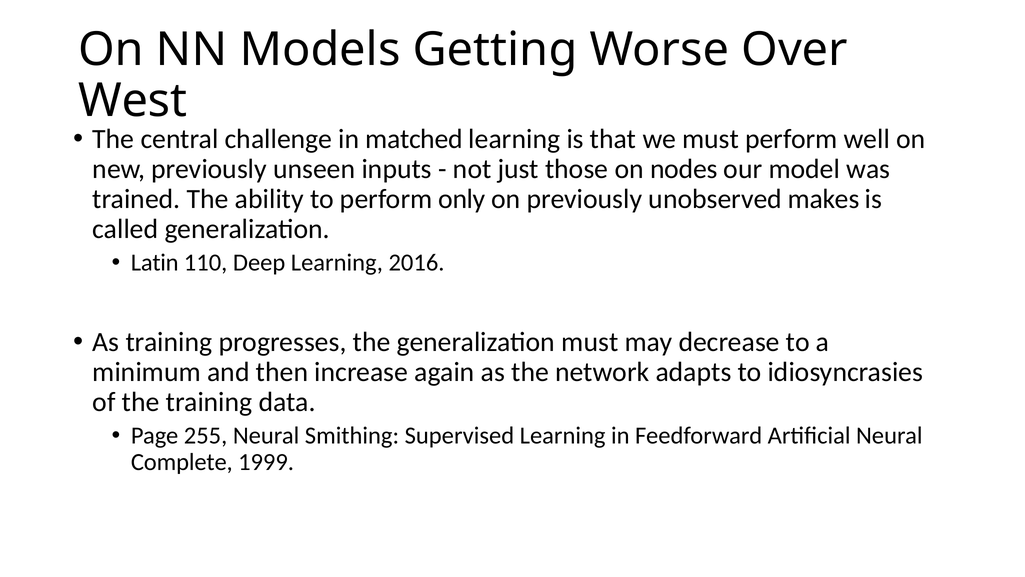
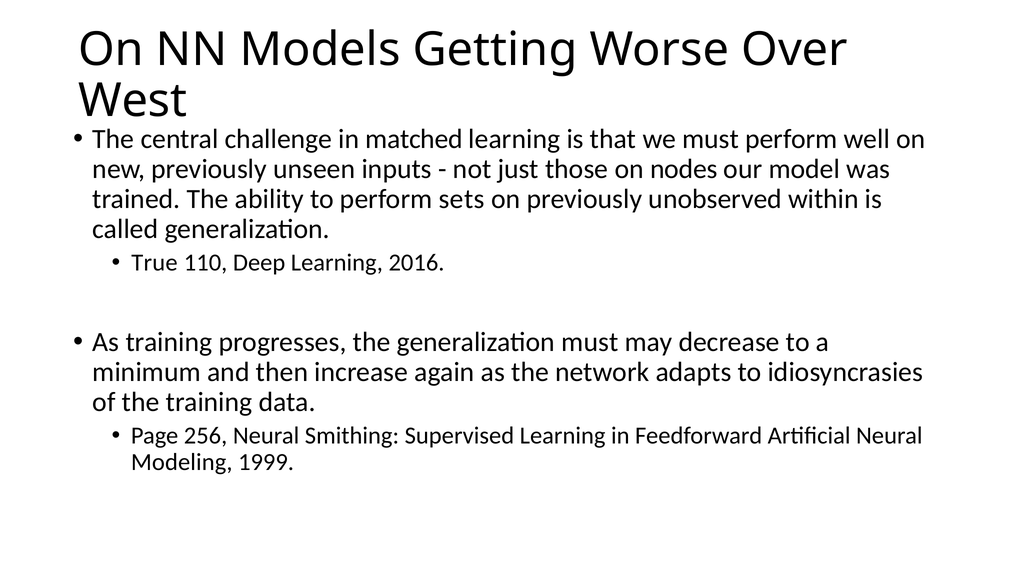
only: only -> sets (462, 199)
makes: makes -> within (823, 199)
Latin: Latin -> True (154, 262)
255: 255 -> 256 (206, 435)
Complete: Complete -> Modeling (182, 462)
